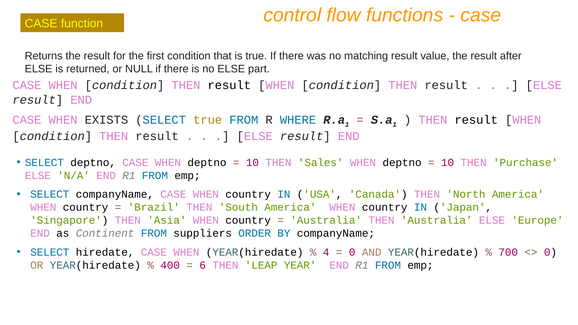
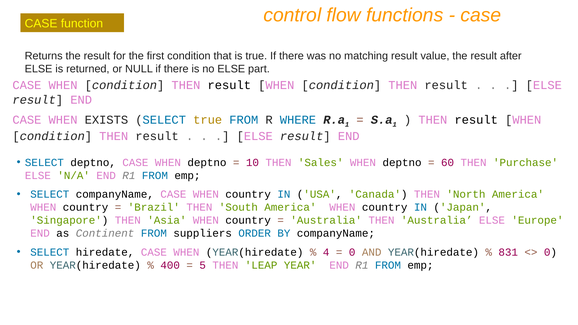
10: 10 -> 60 (448, 163)
700: 700 -> 831 (508, 252)
6: 6 -> 5 (203, 265)
